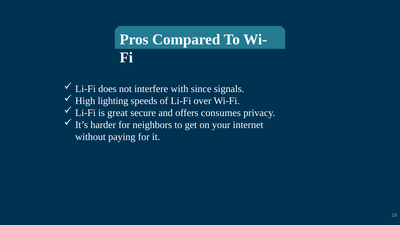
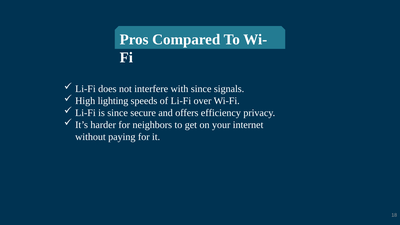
is great: great -> since (118, 113)
consumes: consumes -> efficiency (221, 113)
